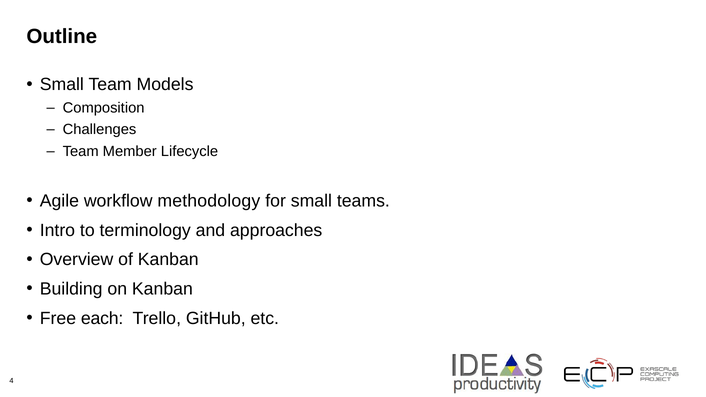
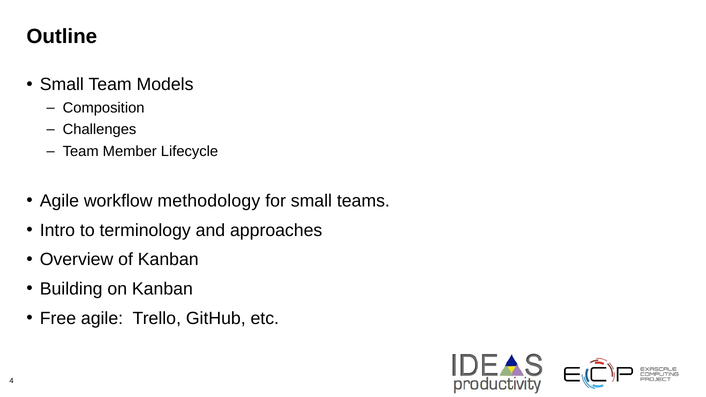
Free each: each -> agile (102, 318)
